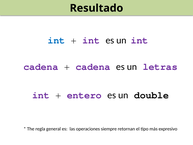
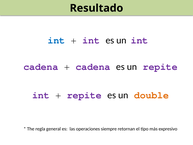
un letras: letras -> repite (160, 67)
entero: entero -> repite (84, 95)
double colour: black -> orange (151, 95)
